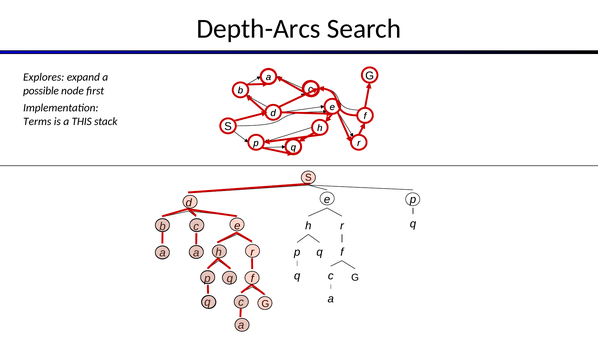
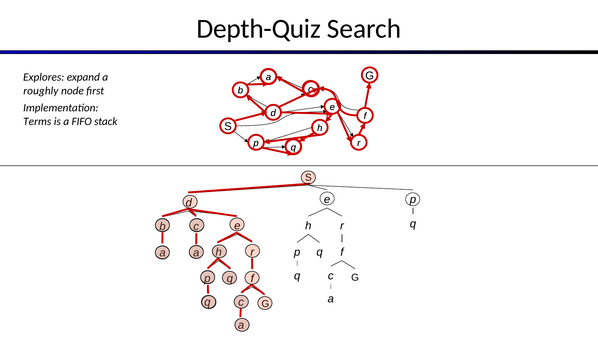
Depth-Arcs: Depth-Arcs -> Depth-Quiz (259, 29)
possible: possible -> roughly (41, 90)
THIS: THIS -> FIFO (82, 121)
